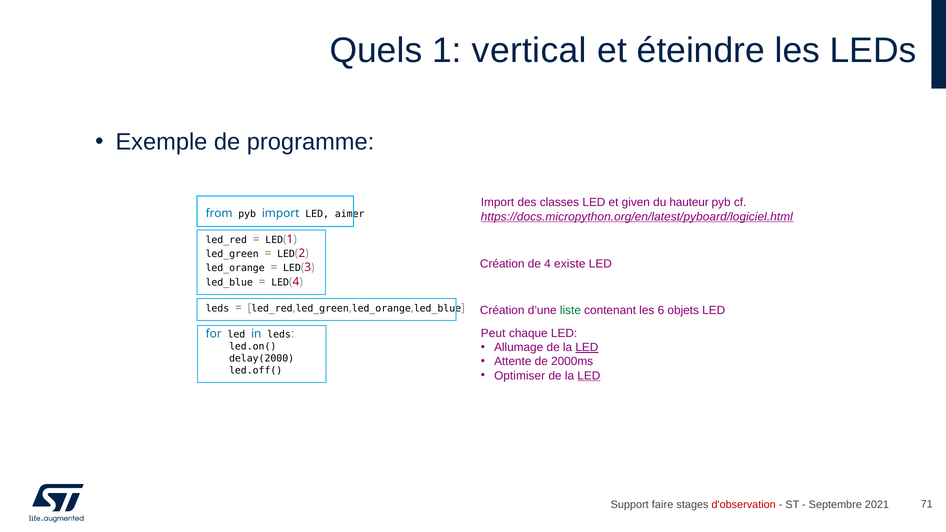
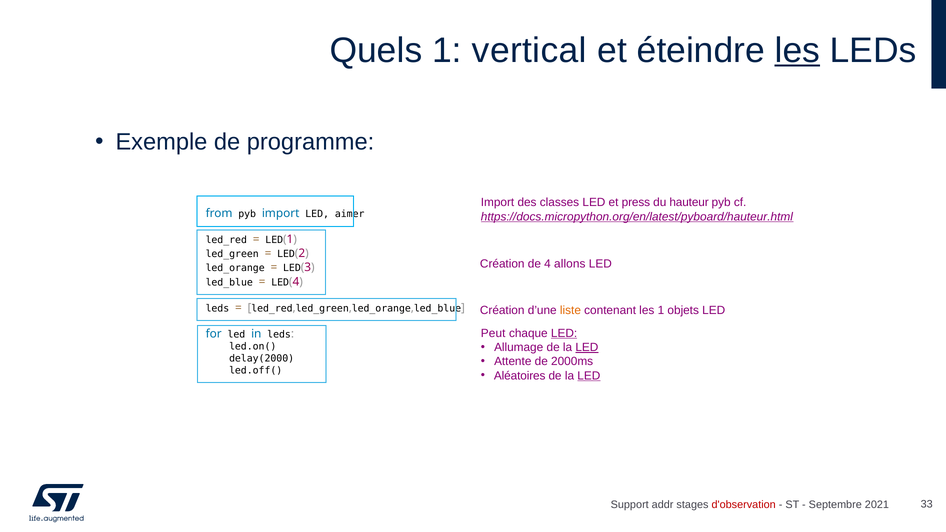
les underline: none -> present (797, 50)
given: given -> press (636, 203)
https://docs.micropython.org/en/latest/pyboard/logiciel.html: https://docs.micropython.org/en/latest/pyboard/logiciel.html -> https://docs.micropython.org/en/latest/pyboard/hauteur.html (637, 217)
existe: existe -> allons (570, 264)
liste colour: green -> orange (570, 311)
les 6: 6 -> 1 (661, 311)
LED underline: none -> present (564, 333)
Optimiser: Optimiser -> Aléatoires (520, 376)
faire: faire -> addr (663, 505)
71: 71 -> 33 (927, 505)
